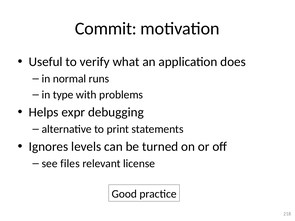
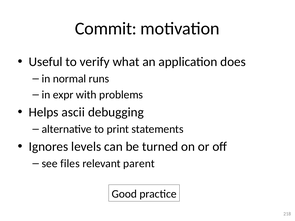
type: type -> expr (63, 95)
expr: expr -> ascii (73, 112)
license: license -> parent (139, 164)
